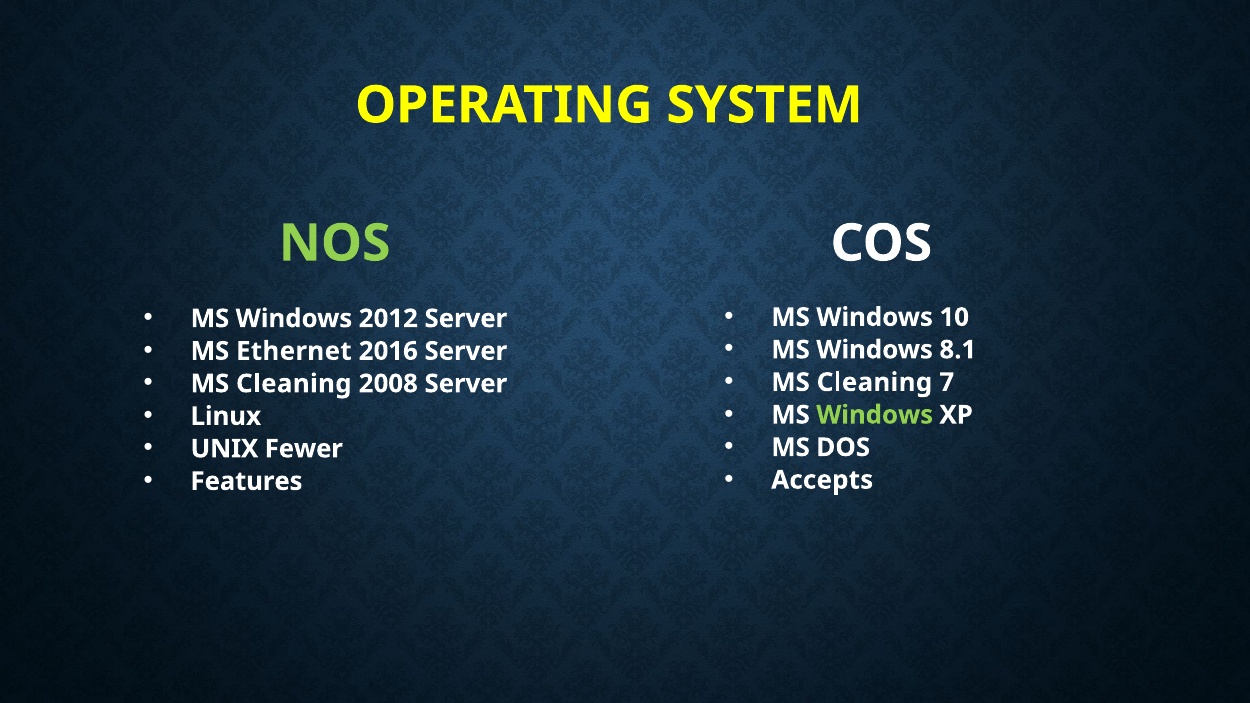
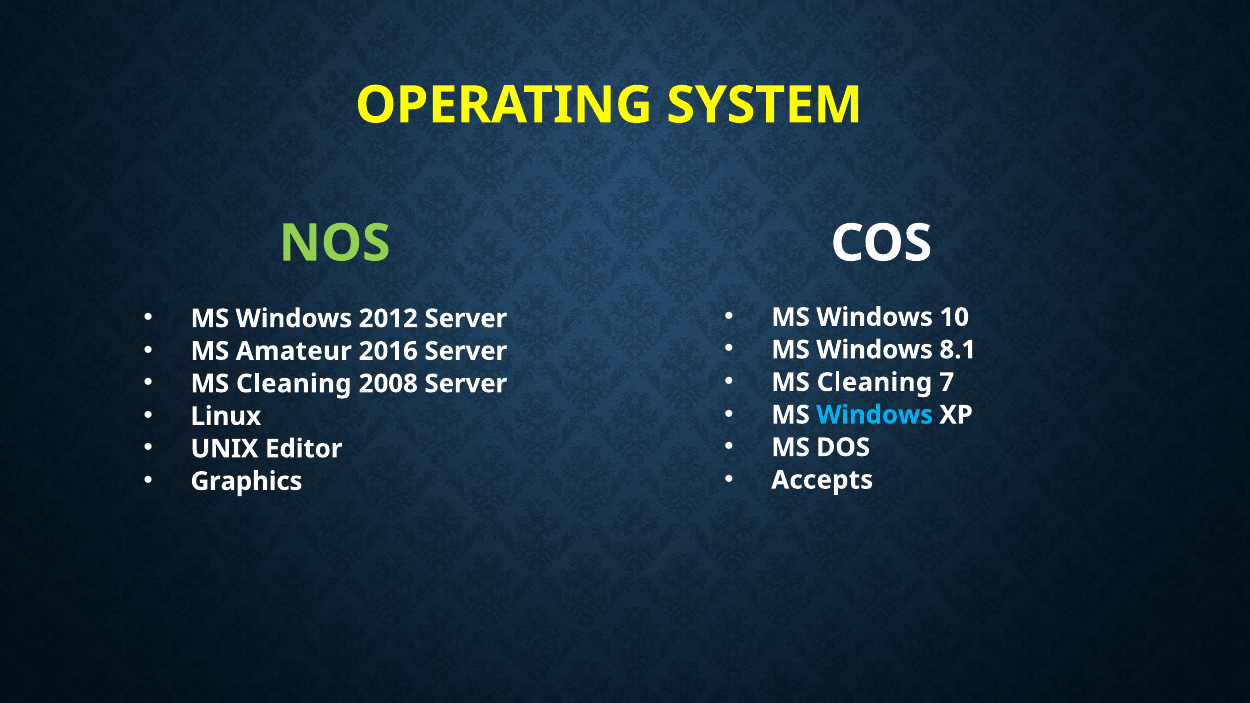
Ethernet: Ethernet -> Amateur (294, 351)
Windows colour: light green -> light blue (875, 415)
Fewer: Fewer -> Editor (304, 449)
Features: Features -> Graphics (246, 481)
